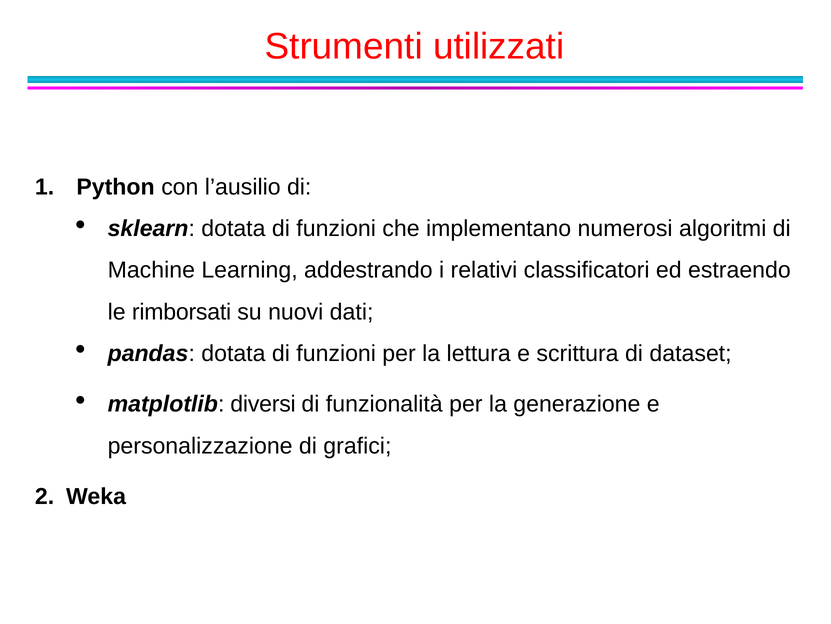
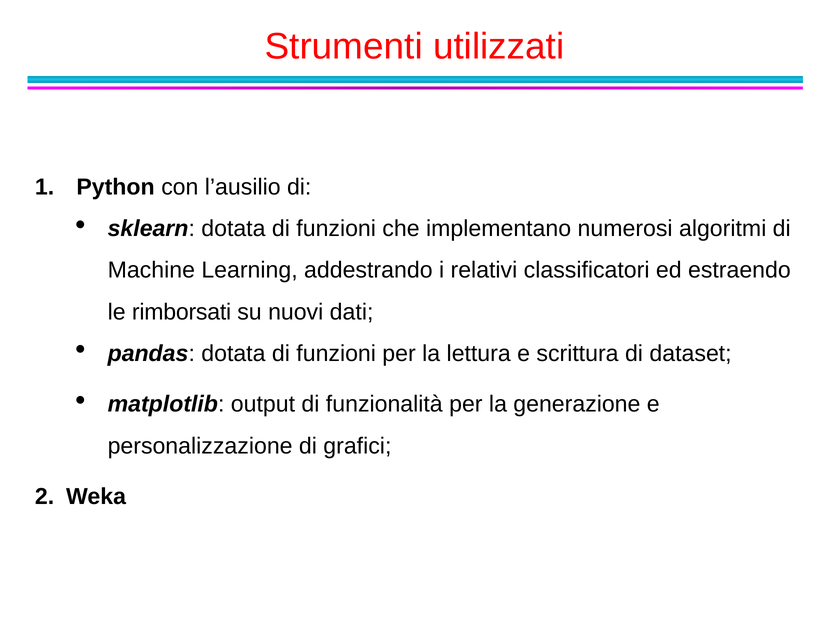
diversi: diversi -> output (263, 404)
